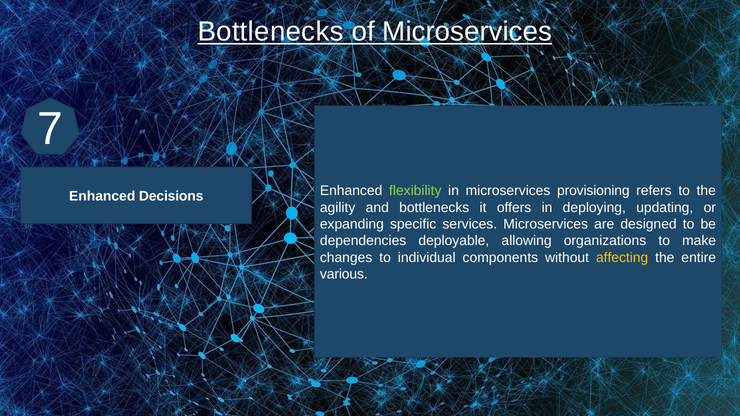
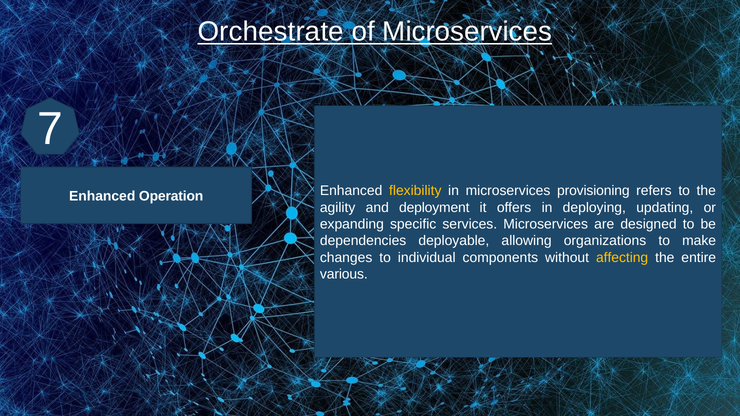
Bottlenecks: Bottlenecks -> Orchestrate (271, 31)
flexibility colour: light green -> yellow (415, 191)
Decisions: Decisions -> Operation (171, 196)
and bottlenecks: bottlenecks -> deployment (434, 208)
